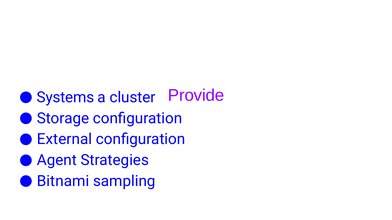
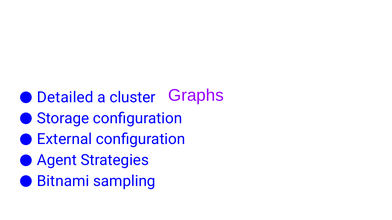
Provide: Provide -> Graphs (196, 96)
Systems: Systems -> Detailed (65, 98)
